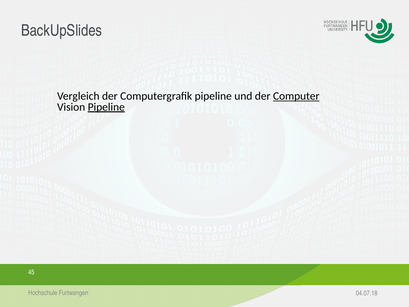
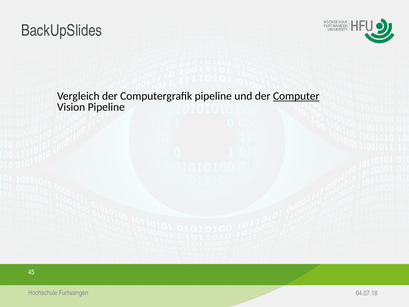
Pipeline underline: present -> none (106, 107)
